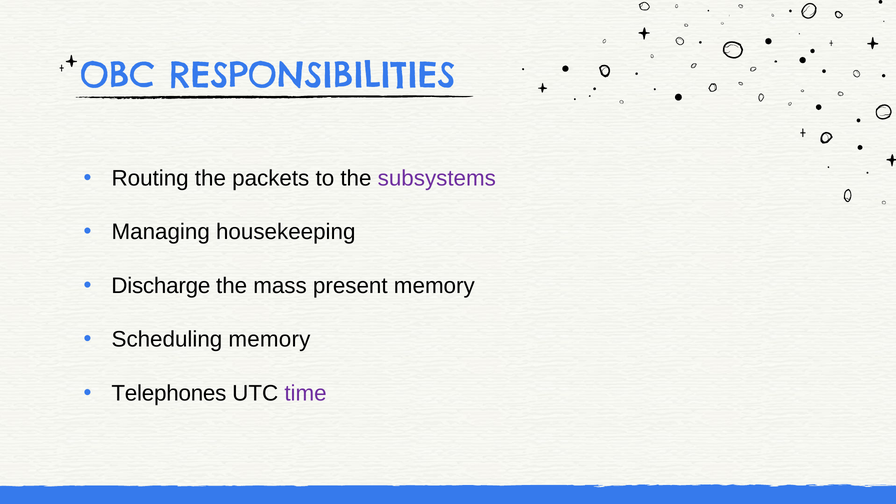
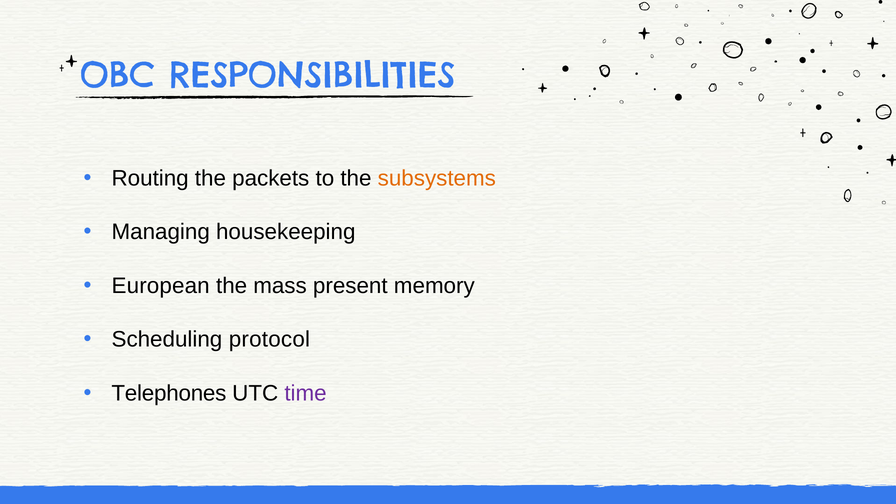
subsystems colour: purple -> orange (437, 178)
Discharge: Discharge -> European (161, 286)
Scheduling memory: memory -> protocol (269, 340)
